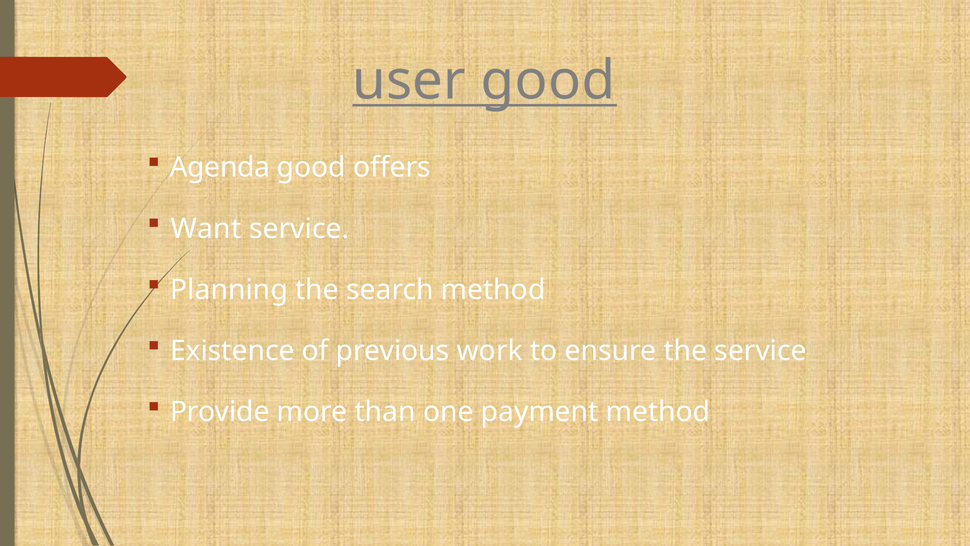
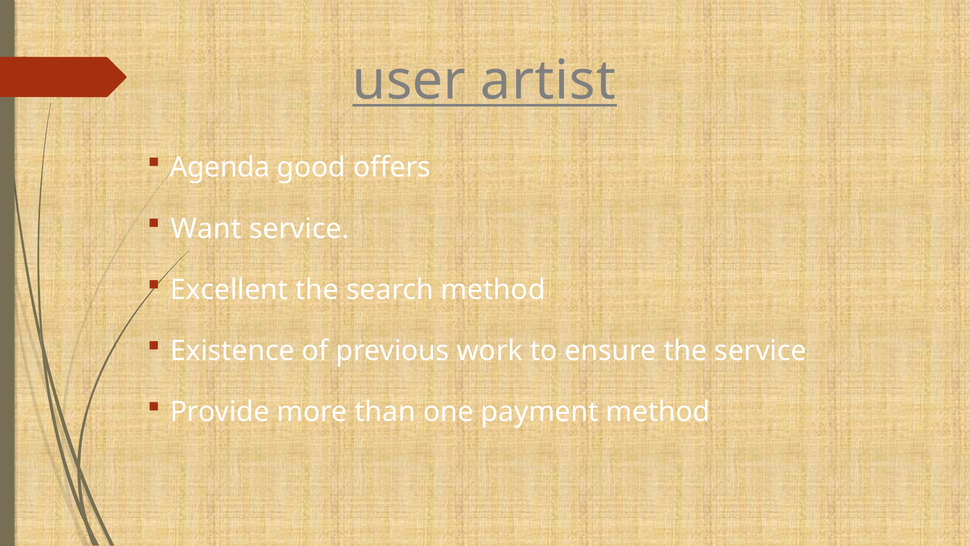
user good: good -> artist (548, 81)
Planning: Planning -> Excellent (229, 290)
